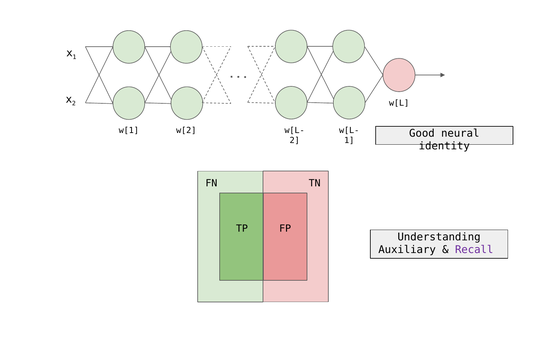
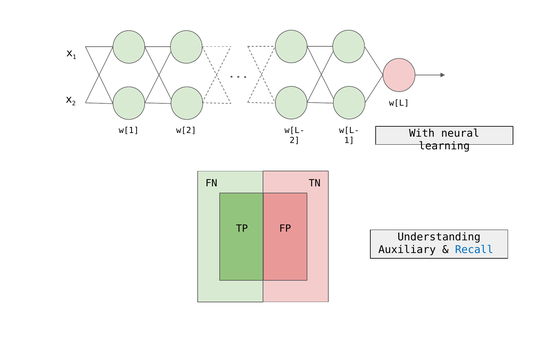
Good: Good -> With (422, 133)
identity: identity -> learning (444, 146)
Recall colour: purple -> blue (474, 249)
